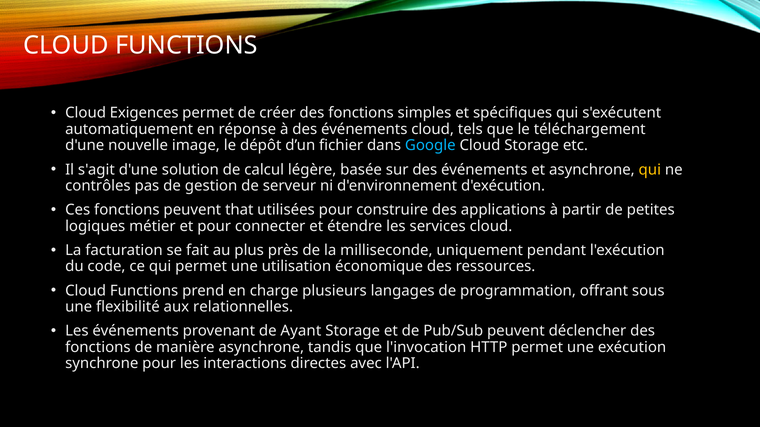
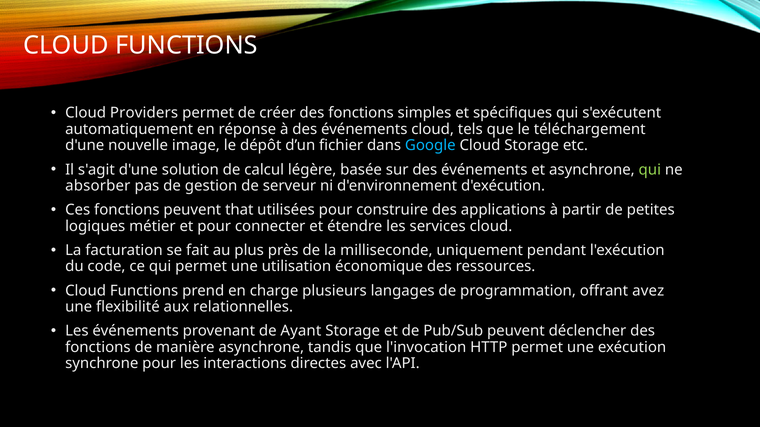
Exigences: Exigences -> Providers (144, 113)
qui colour: yellow -> light green (650, 170)
contrôles: contrôles -> absorber (98, 186)
sous: sous -> avez (648, 291)
